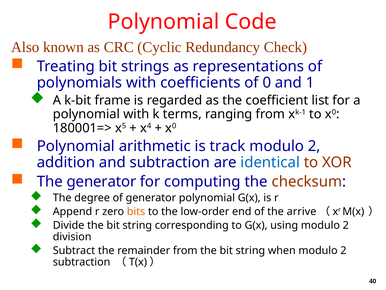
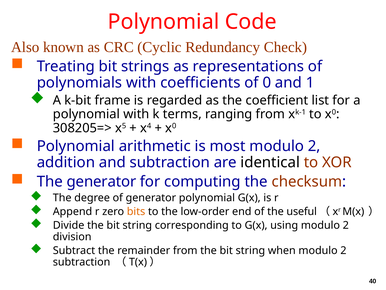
180001=>: 180001=> -> 308205=> (82, 128)
track: track -> most (228, 146)
identical colour: blue -> black (270, 162)
arrive: arrive -> useful (302, 211)
